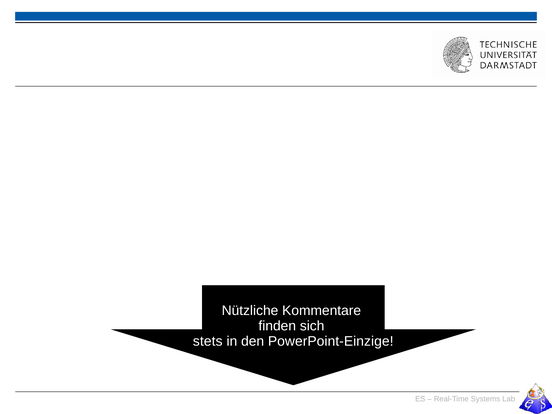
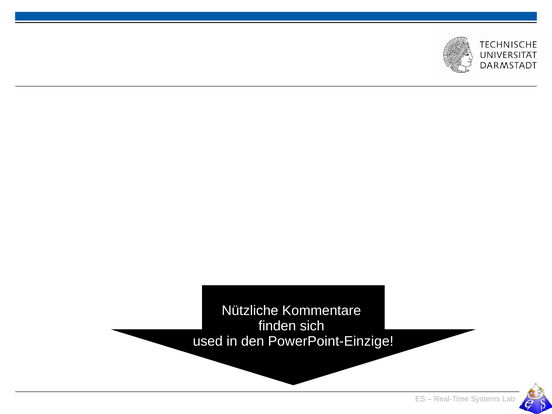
stets: stets -> used (208, 341)
